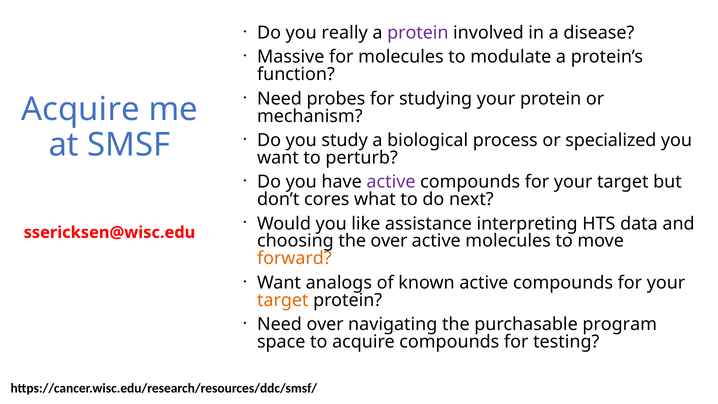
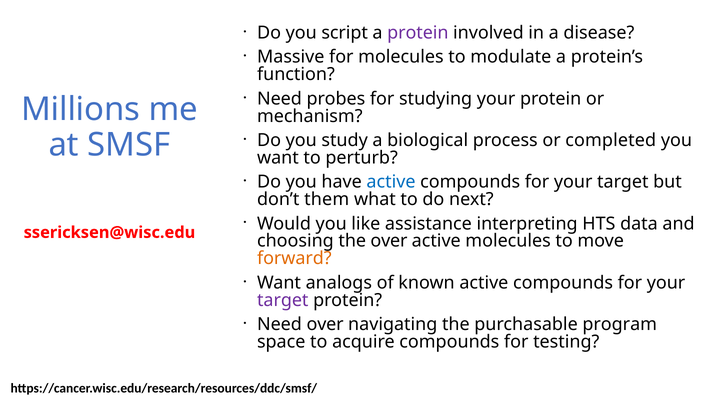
really: really -> script (345, 33)
Acquire: Acquire -> Millions (81, 109)
specialized: specialized -> completed (611, 140)
active colour: purple -> blue (391, 182)
cores: cores -> them (327, 199)
target colour: orange -> purple (283, 300)
